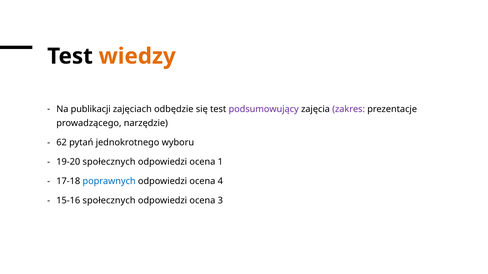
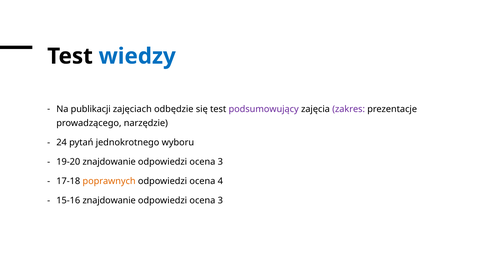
wiedzy colour: orange -> blue (137, 56)
62: 62 -> 24 (62, 143)
19-20 społecznych: społecznych -> znajdowanie (109, 162)
1: 1 -> 3 (220, 162)
poprawnych colour: blue -> orange (109, 182)
15-16 społecznych: społecznych -> znajdowanie (109, 201)
